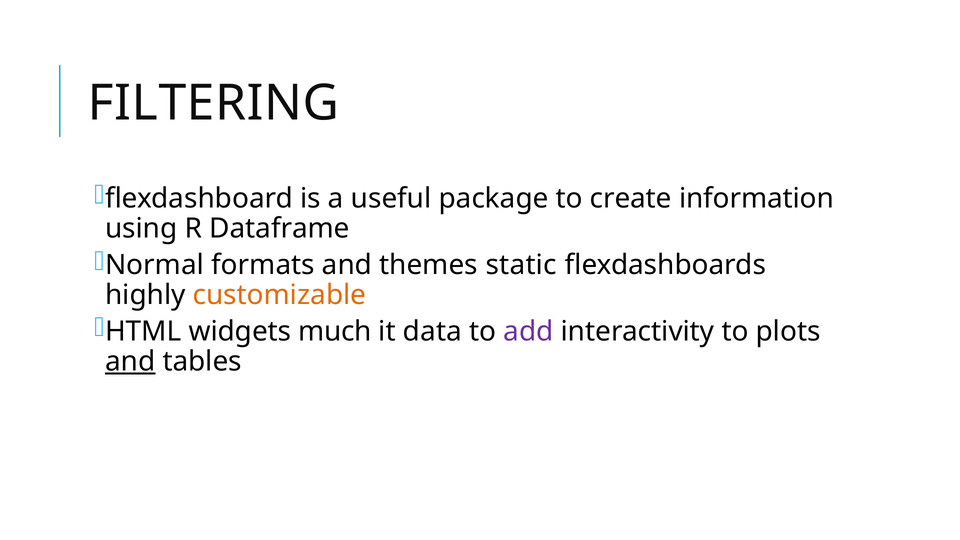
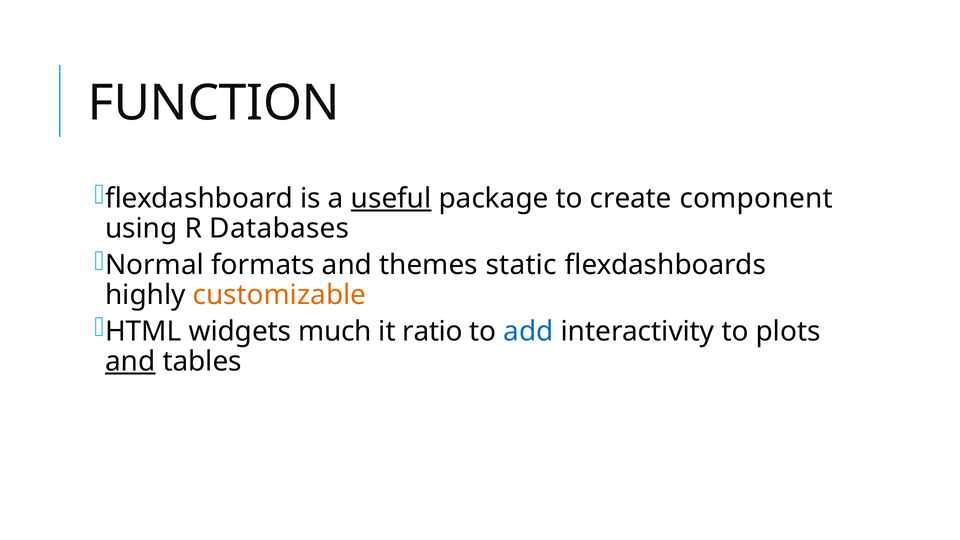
FILTERING: FILTERING -> FUNCTION (214, 103)
useful underline: none -> present (391, 199)
information: information -> component (756, 199)
Dataframe: Dataframe -> Databases (279, 229)
data: data -> ratio (433, 331)
add colour: purple -> blue (529, 331)
